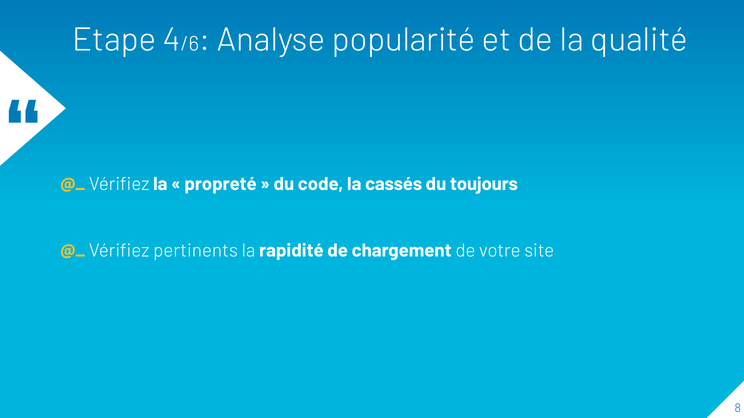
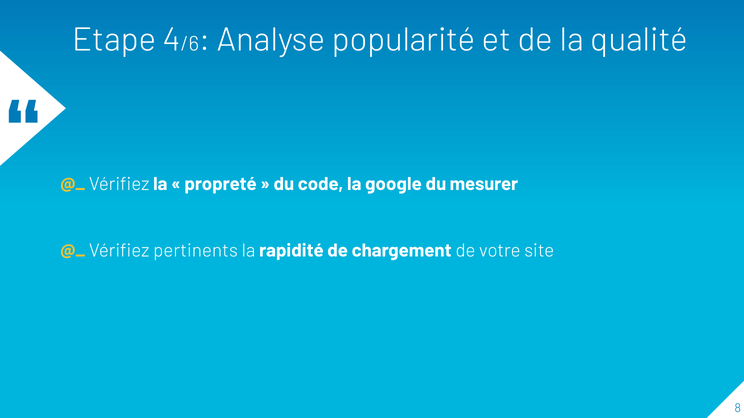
cassés: cassés -> google (393, 184)
toujours: toujours -> mesurer (484, 184)
